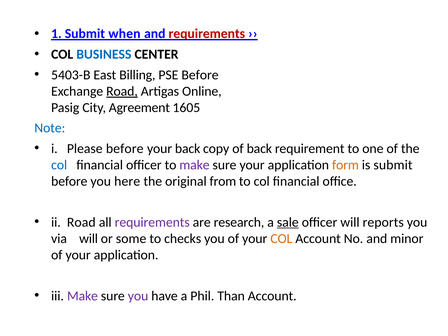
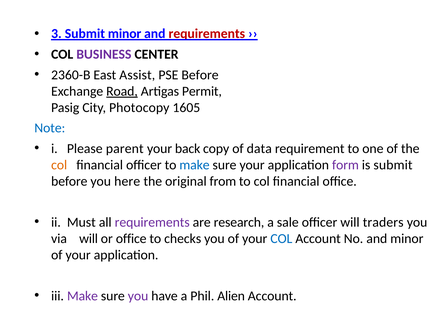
1: 1 -> 3 (56, 34)
Submit when: when -> minor (125, 34)
BUSINESS colour: blue -> purple (104, 54)
5403-B: 5403-B -> 2360-B (71, 75)
Billing: Billing -> Assist (137, 75)
Online: Online -> Permit (202, 91)
Agreement: Agreement -> Photocopy (139, 108)
Please before: before -> parent (125, 149)
of back: back -> data (259, 149)
col colour: blue -> orange (59, 165)
make colour: purple -> blue (195, 165)
form colour: orange -> purple (345, 165)
ii Road: Road -> Must (81, 222)
sale underline: present -> none (288, 222)
reports: reports -> traders (383, 222)
or some: some -> office (131, 239)
COL colour: orange -> blue (281, 239)
Than: Than -> Alien (231, 296)
